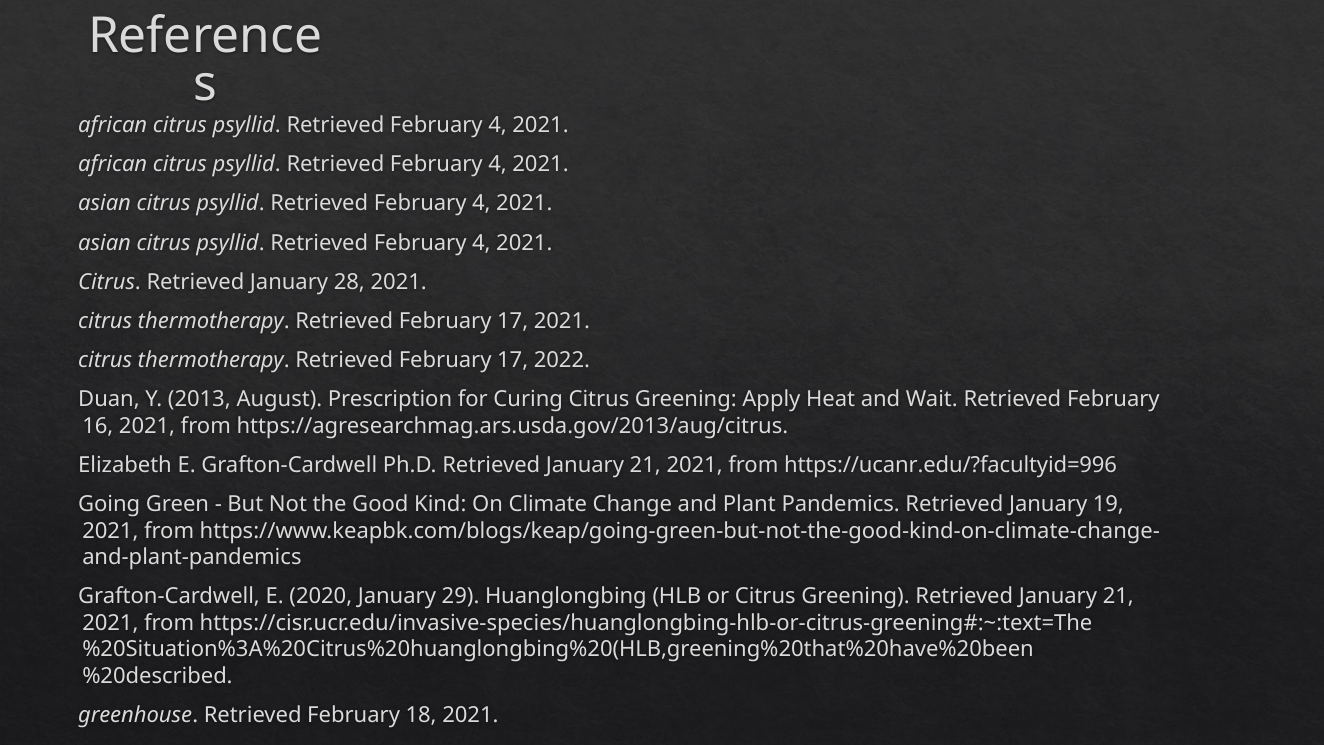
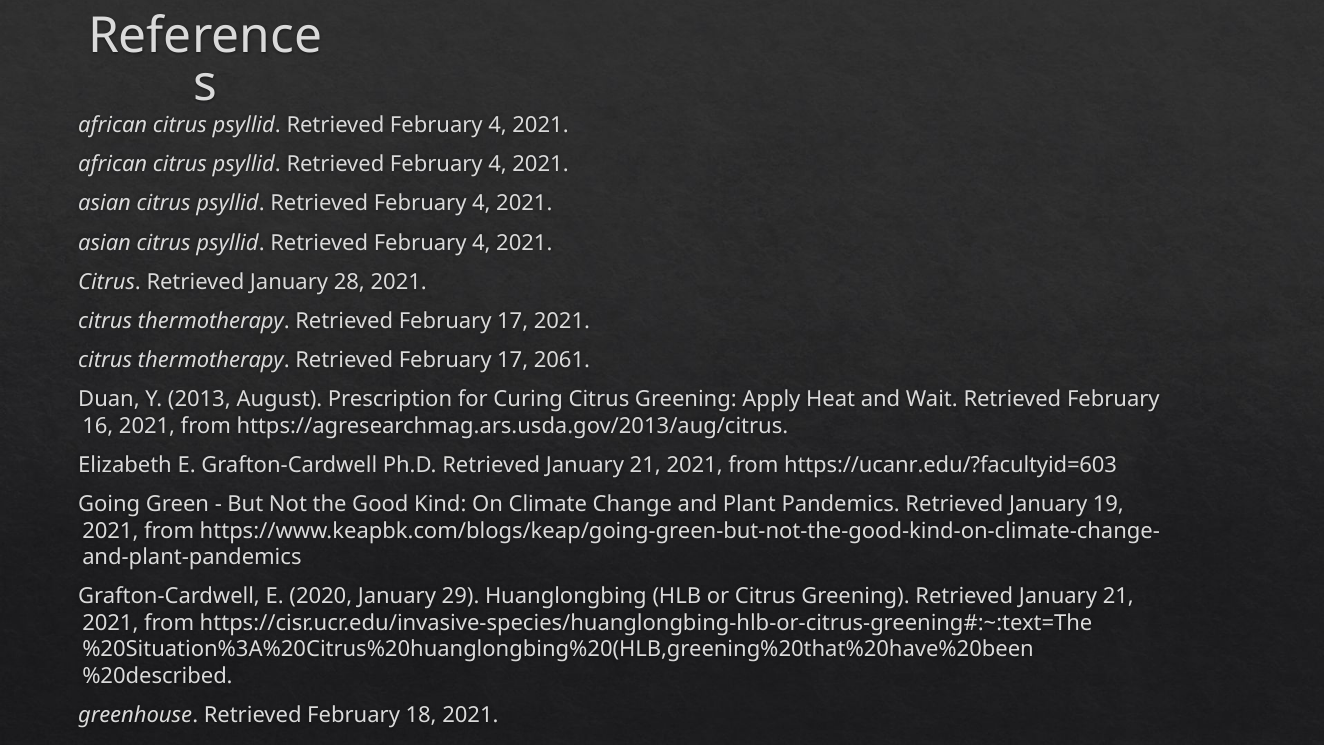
2022: 2022 -> 2061 (562, 360)
https://ucanr.edu/?facultyid=996: https://ucanr.edu/?facultyid=996 -> https://ucanr.edu/?facultyid=603 (951, 465)
